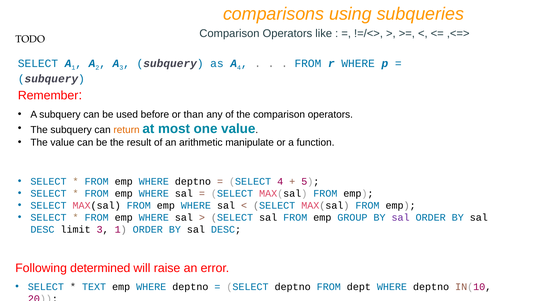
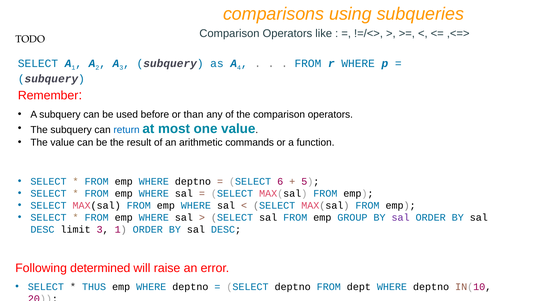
return colour: orange -> blue (127, 130)
manipulate: manipulate -> commands (250, 142)
SELECT 4: 4 -> 6 (280, 181)
TEXT: TEXT -> THUS (94, 287)
